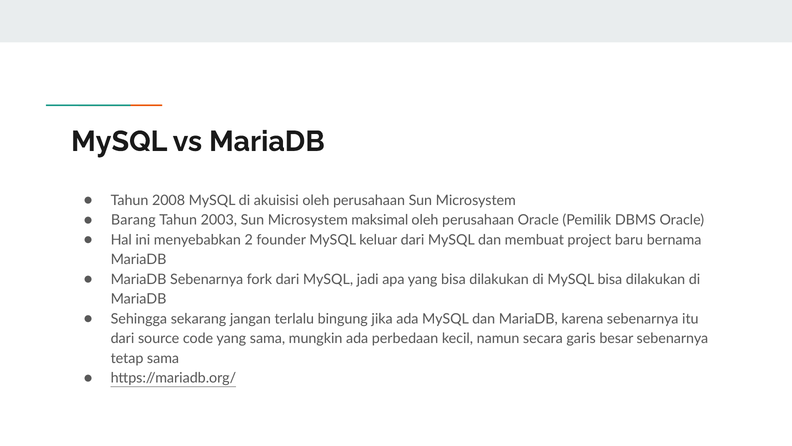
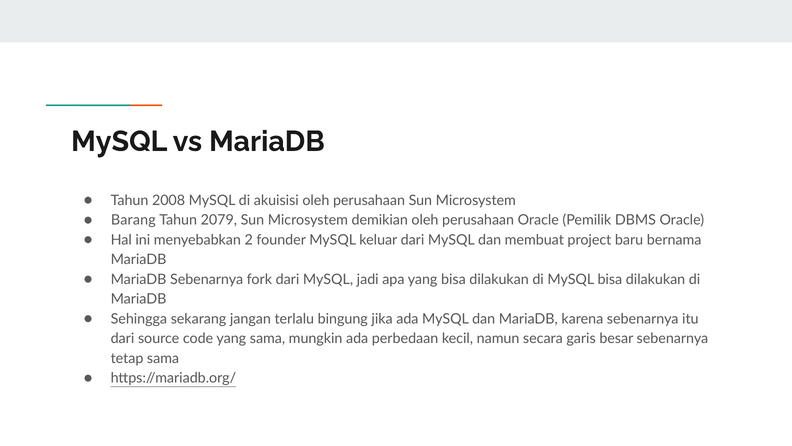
2003: 2003 -> 2079 (219, 220)
maksimal: maksimal -> demikian (380, 220)
